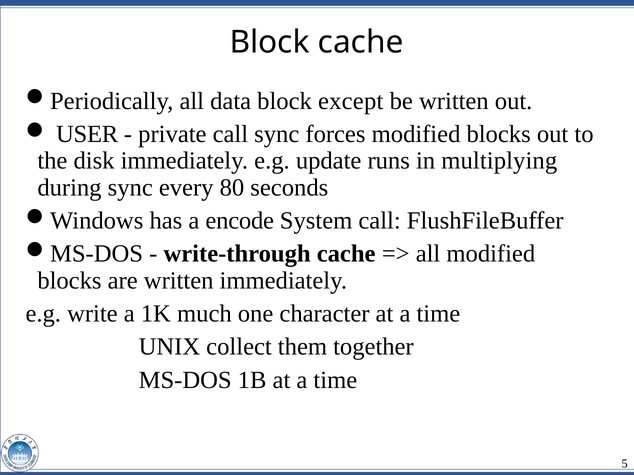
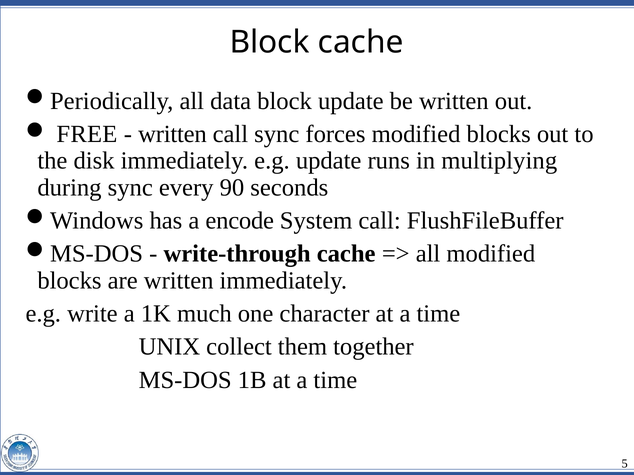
block except: except -> update (351, 101)
USER: USER -> FREE (87, 134)
private: private -> written (172, 134)
80: 80 -> 90 (232, 188)
